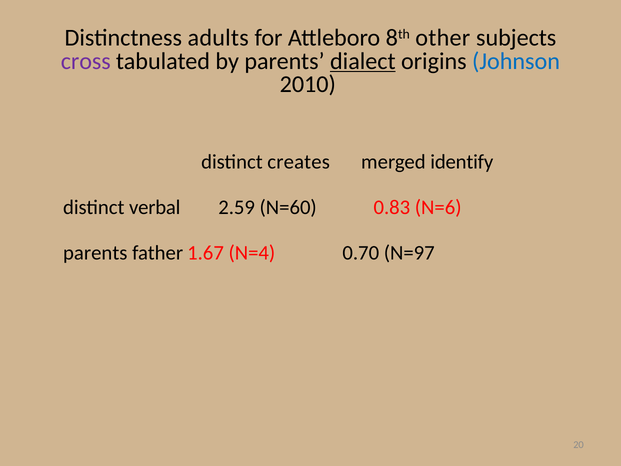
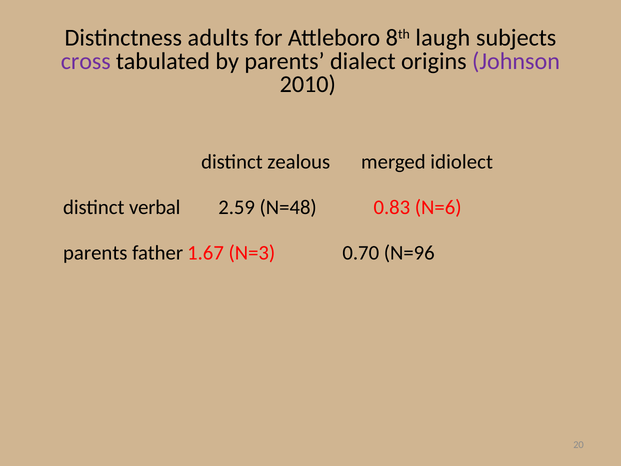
other: other -> laugh (443, 38)
dialect underline: present -> none (363, 61)
Johnson colour: blue -> purple (516, 61)
creates: creates -> zealous (299, 162)
identify: identify -> idiolect (462, 162)
N=60: N=60 -> N=48 (288, 207)
N=4: N=4 -> N=3 (252, 253)
N=97: N=97 -> N=96 (409, 253)
